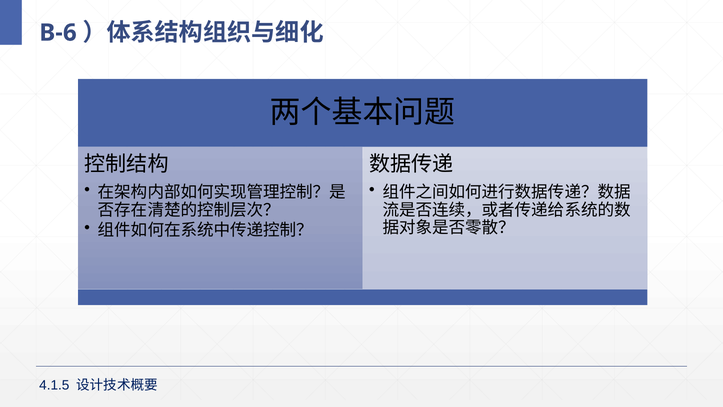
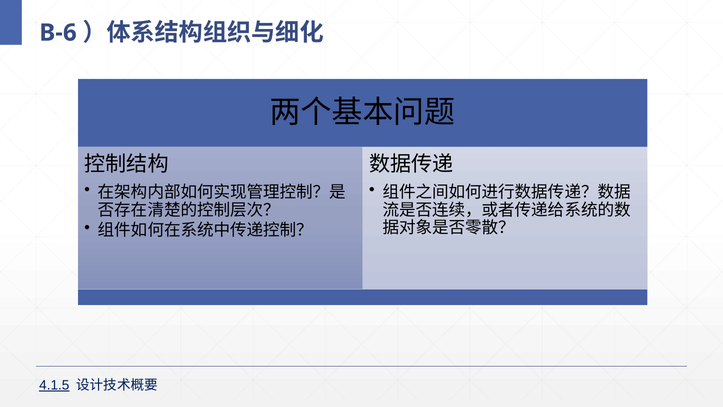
4.1.5 underline: none -> present (54, 385)
